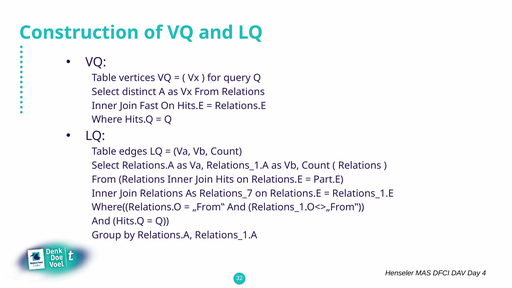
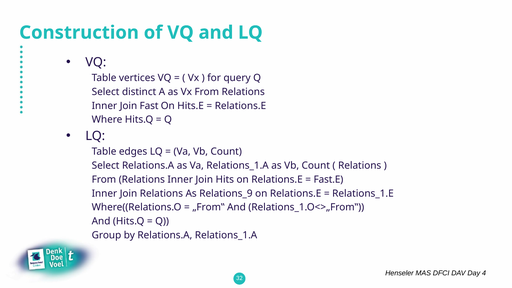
Part.E: Part.E -> Fast.E (328, 179)
Relations_7: Relations_7 -> Relations_9 (226, 193)
